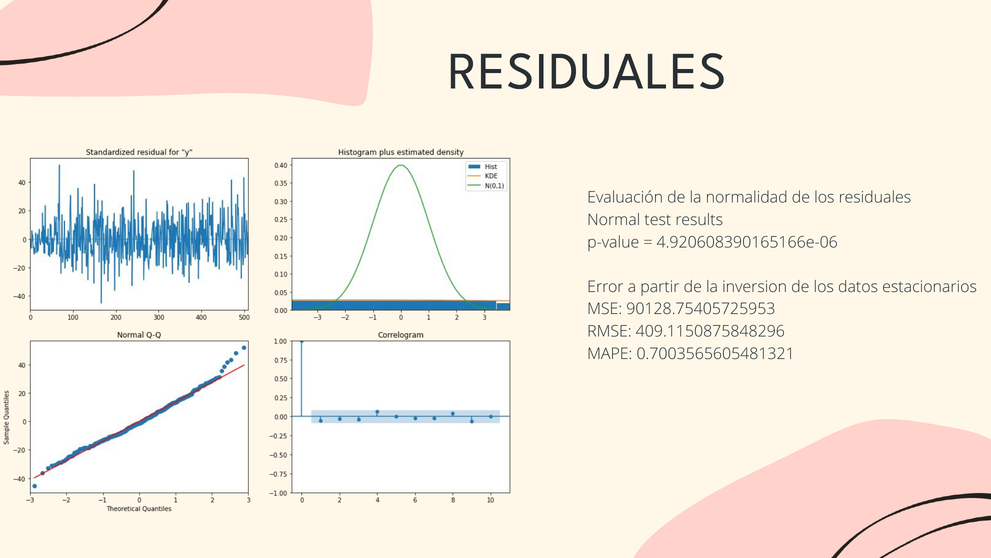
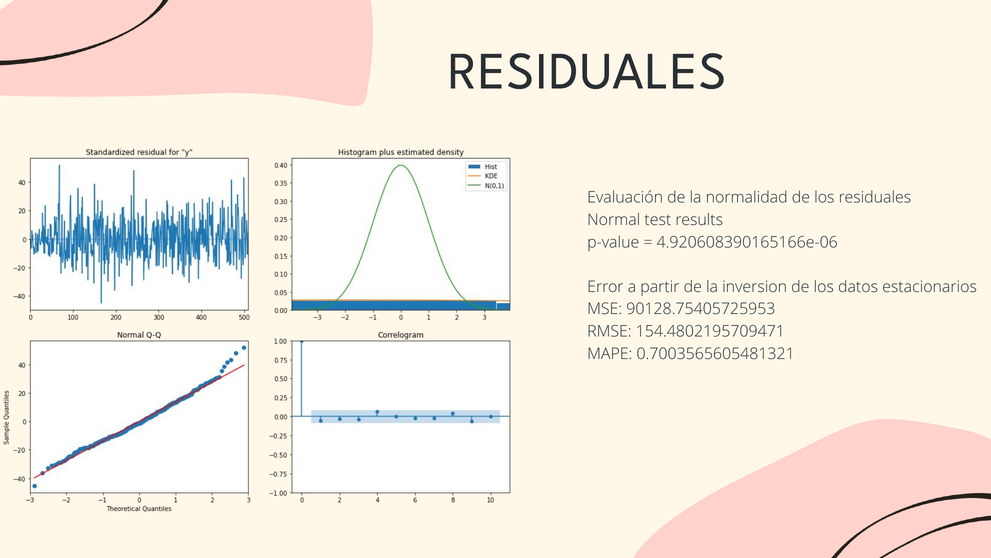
409.1150875848296: 409.1150875848296 -> 154.4802195709471 (710, 331)
